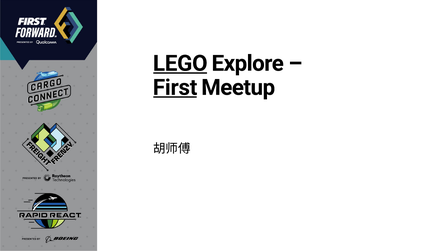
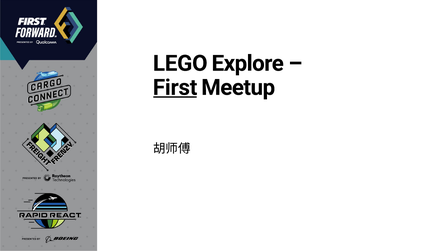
LEGO underline: present -> none (180, 64)
